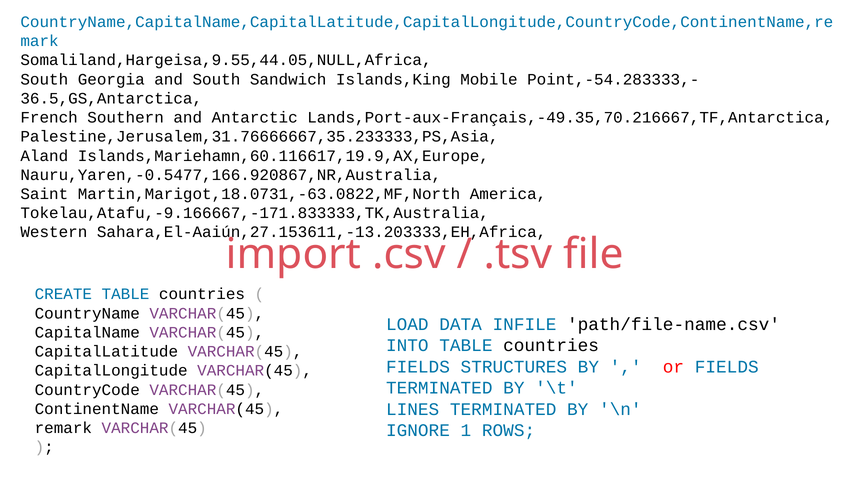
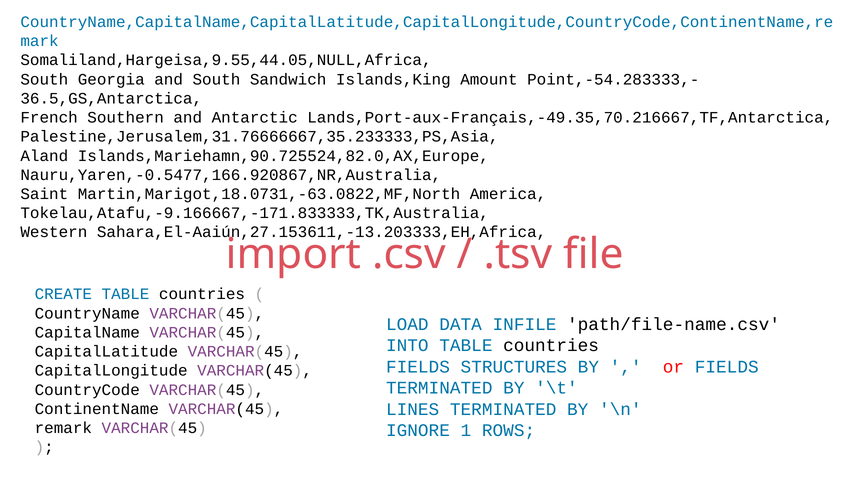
Mobile: Mobile -> Amount (489, 79)
Islands,Mariehamn,60.116617,19.9,AX,Europe: Islands,Mariehamn,60.116617,19.9,AX,Europe -> Islands,Mariehamn,90.725524,82.0,AX,Europe (283, 156)
